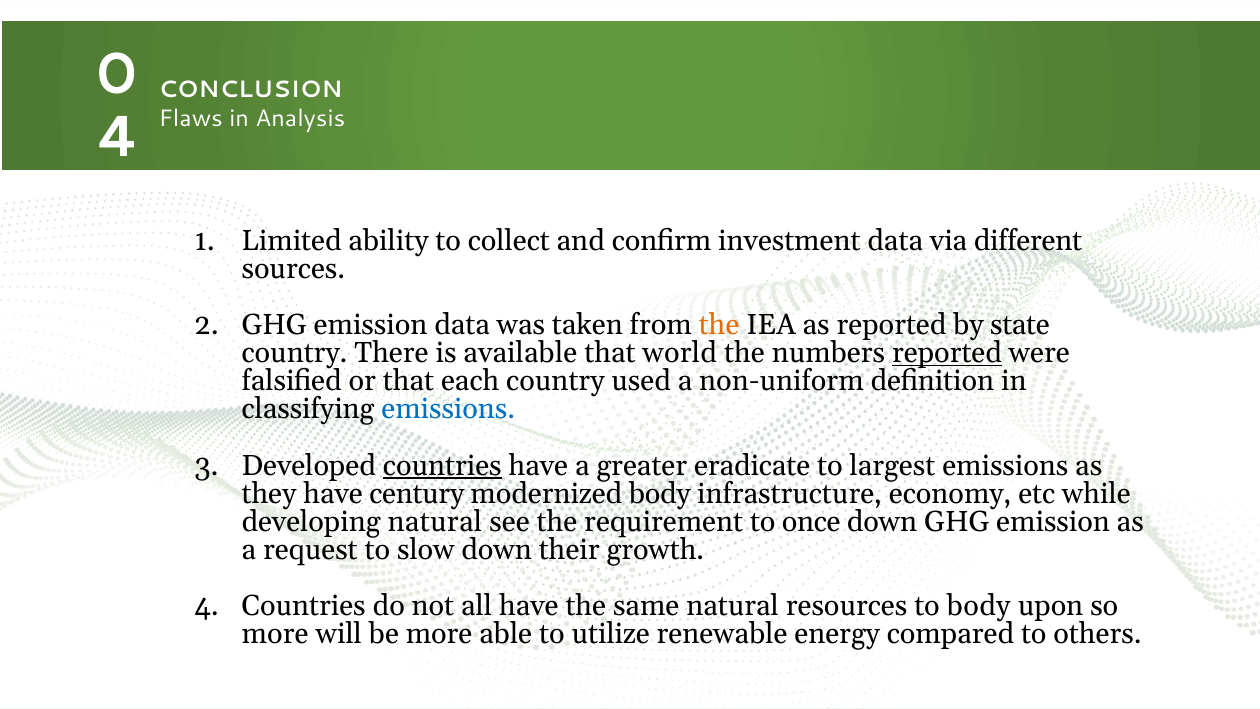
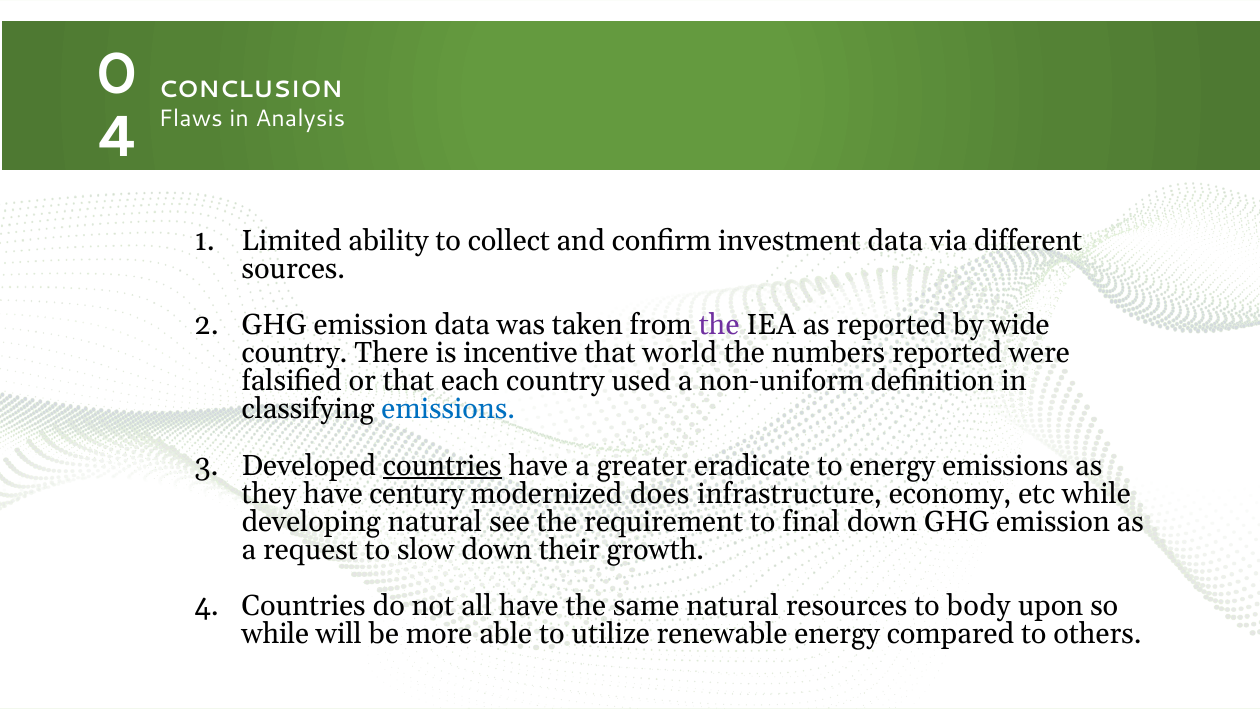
the colour: orange -> purple (719, 325)
state: state -> wide (1020, 325)
available: available -> incentive (521, 353)
reported underline: present -> none (947, 353)
to largest: largest -> energy (892, 465)
modernized body: body -> does (660, 494)
once: once -> final (811, 522)
more: more -> while (275, 634)
